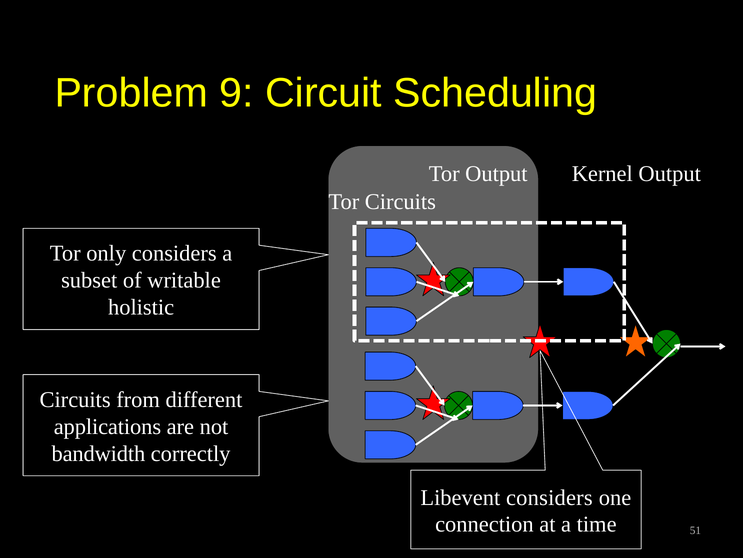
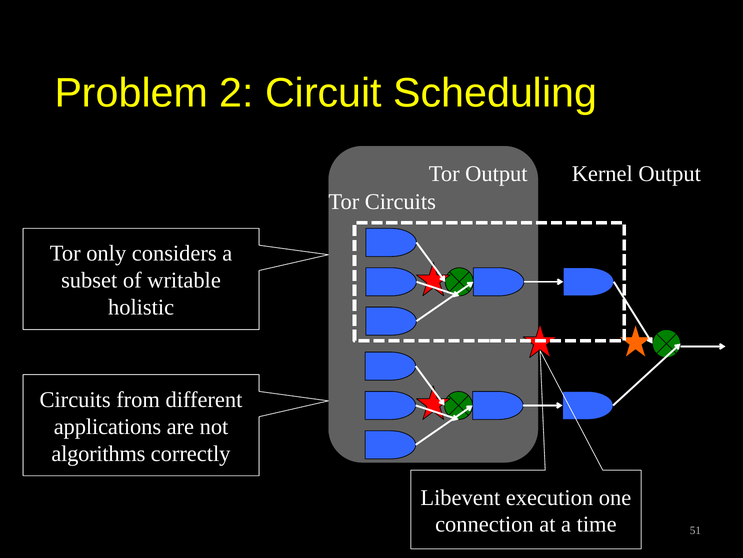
9: 9 -> 2 (237, 93)
bandwidth: bandwidth -> algorithms (98, 453)
Libevent considers: considers -> execution (549, 497)
